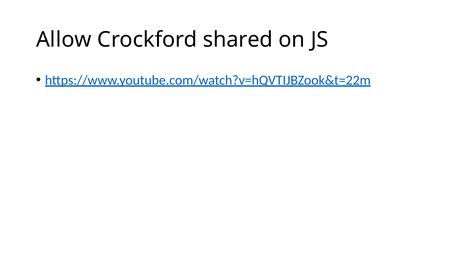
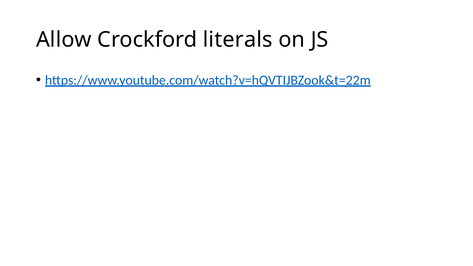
shared: shared -> literals (238, 40)
